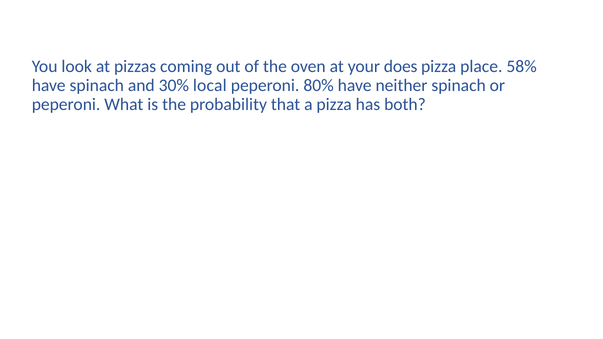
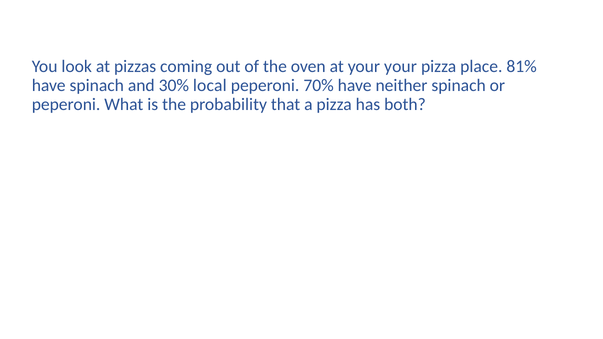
your does: does -> your (401, 67)
58%: 58% -> 81% (522, 67)
80%: 80% -> 70% (319, 86)
